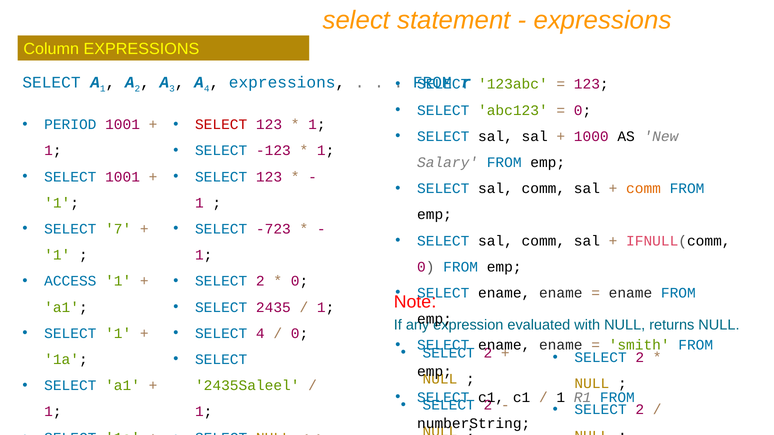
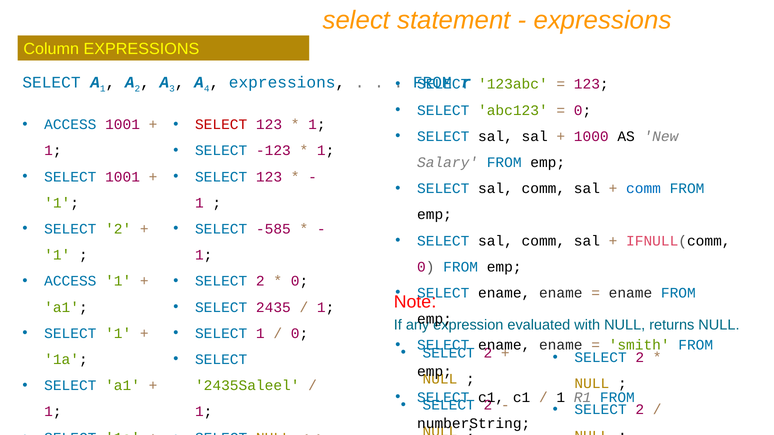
PERIOD: PERIOD -> ACCESS (70, 125)
comm colour: orange -> blue (644, 189)
7: 7 -> 2 (118, 229)
-723: -723 -> -585 (273, 229)
4: 4 -> 1 (260, 334)
